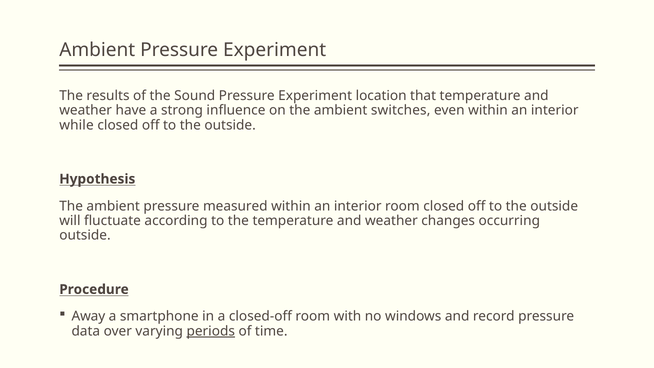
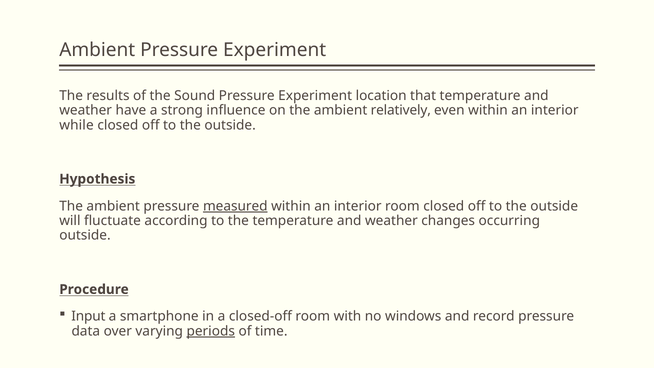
switches: switches -> relatively (401, 110)
measured underline: none -> present (235, 206)
Away: Away -> Input (88, 316)
